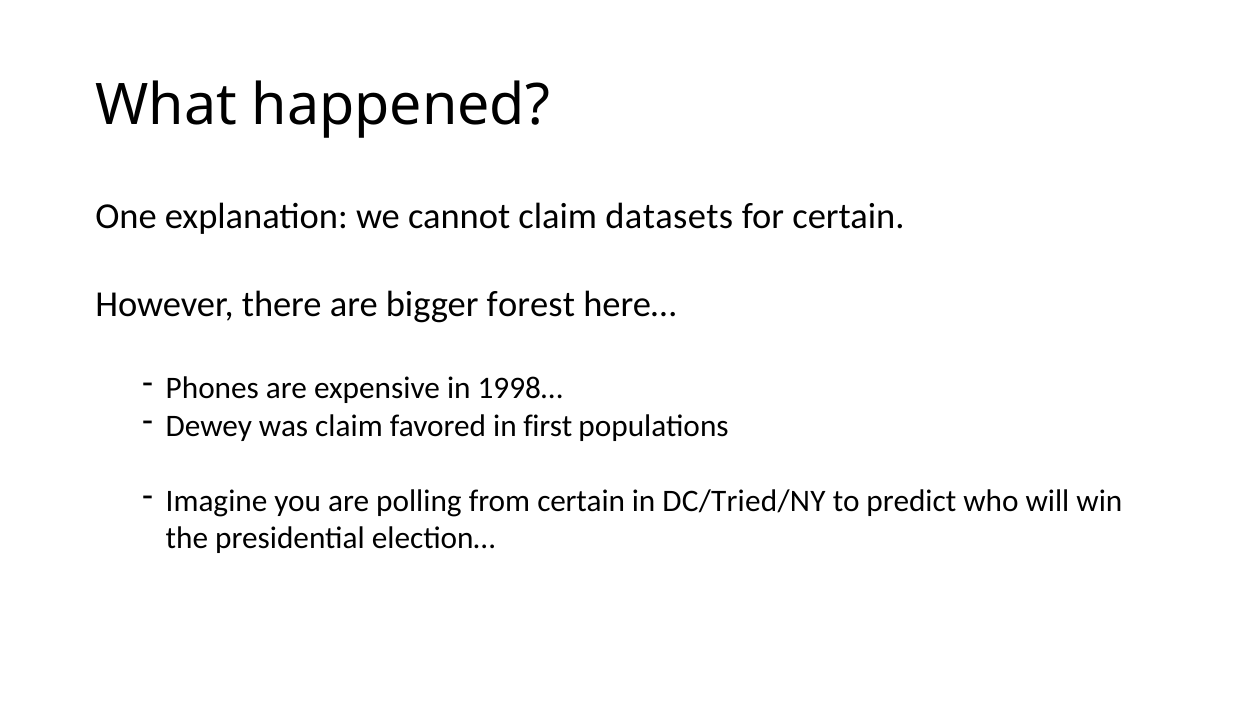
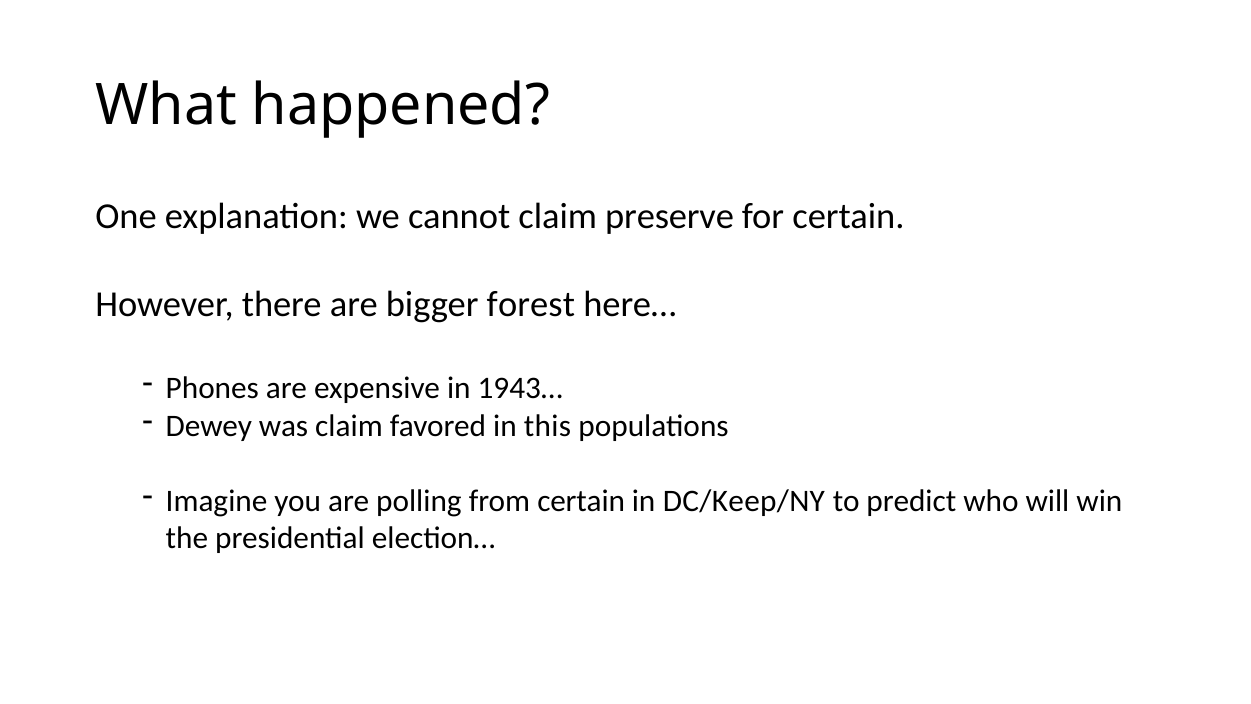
datasets: datasets -> preserve (670, 216)
1998…: 1998… -> 1943… (520, 388)
first: first -> this (547, 426)
DC/Tried/NY: DC/Tried/NY -> DC/Keep/NY (744, 501)
